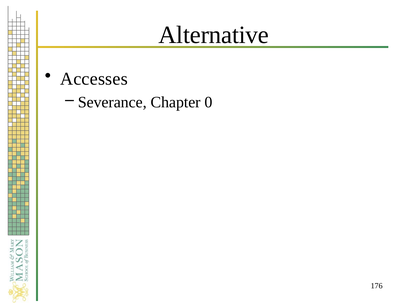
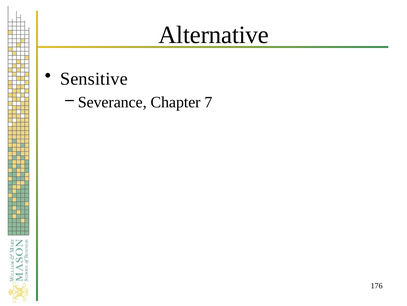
Accesses: Accesses -> Sensitive (94, 79)
0: 0 -> 7 (208, 102)
